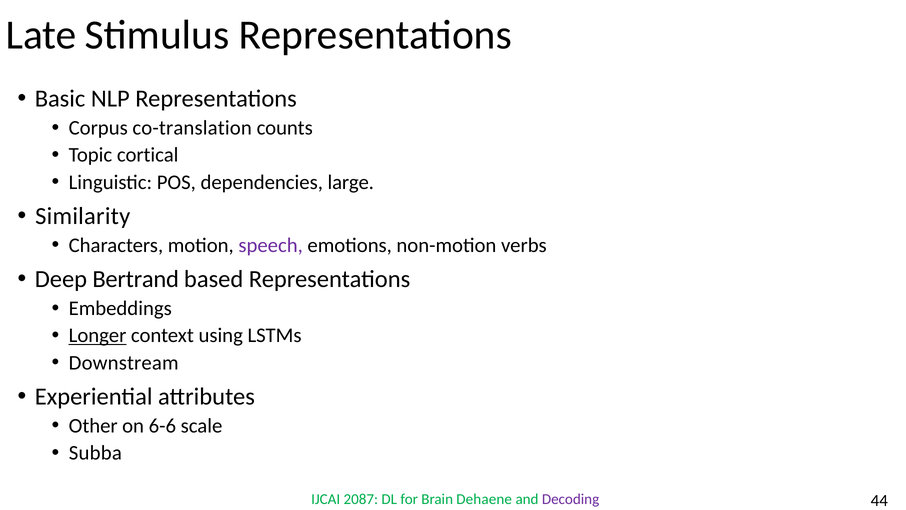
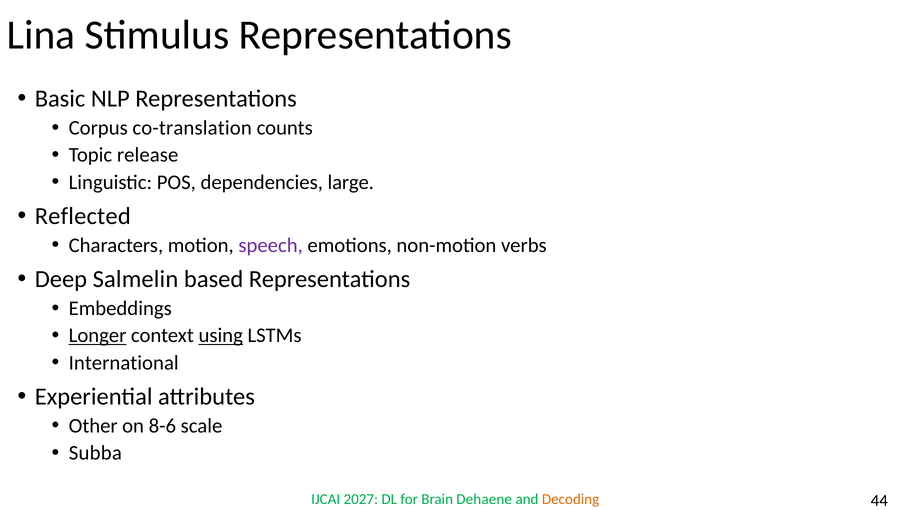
Late: Late -> Lina (41, 35)
cortical: cortical -> release (148, 155)
Similarity: Similarity -> Reflected (83, 216)
Bertrand: Bertrand -> Salmelin (135, 279)
using underline: none -> present (221, 335)
Downstream: Downstream -> International (124, 362)
6-6: 6-6 -> 8-6 (162, 425)
2087: 2087 -> 2027 (361, 499)
Decoding colour: purple -> orange (571, 499)
